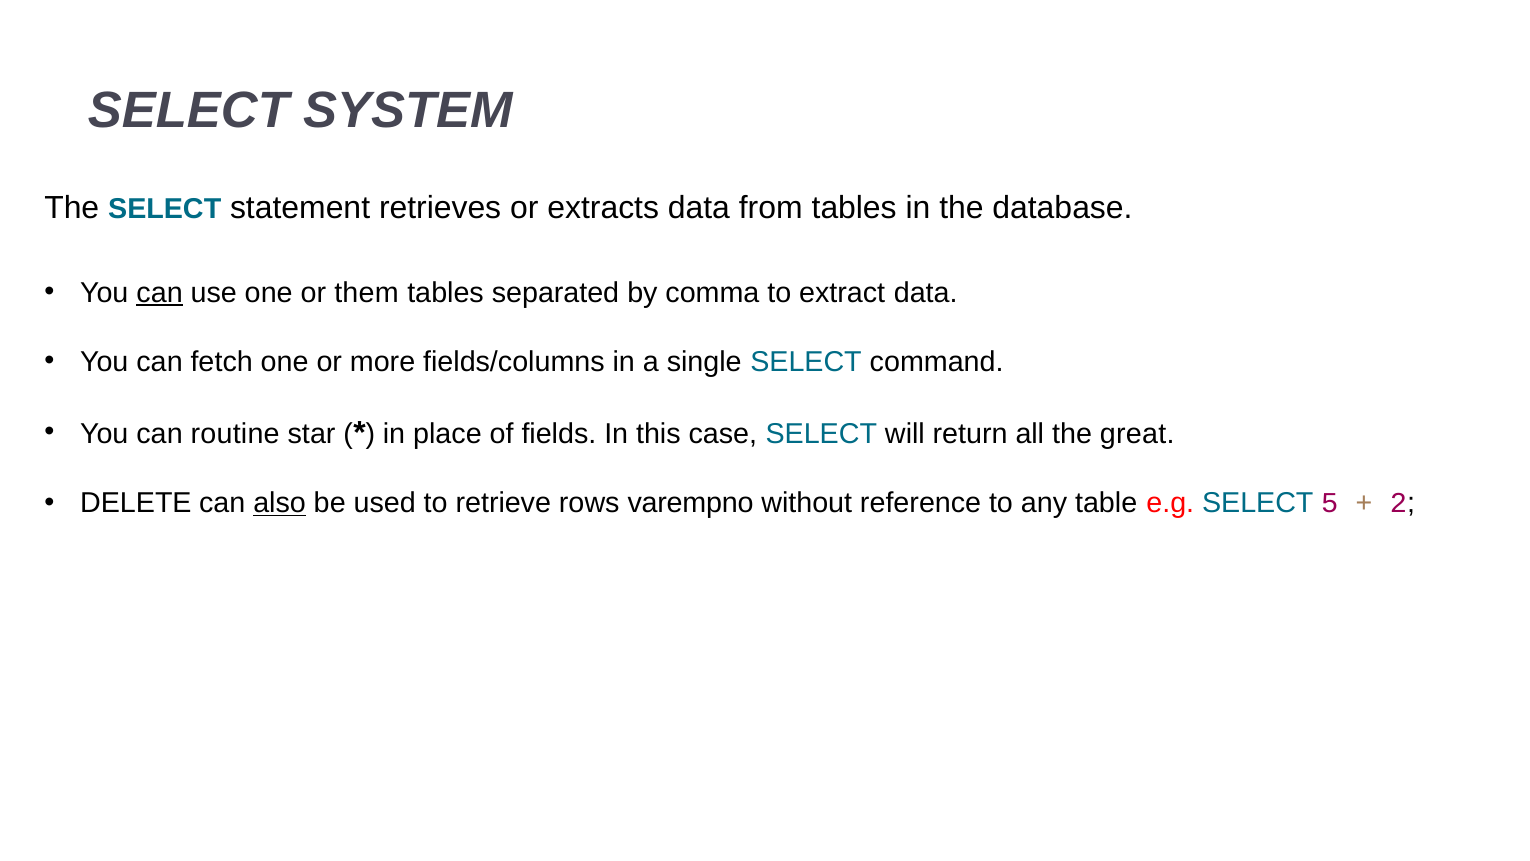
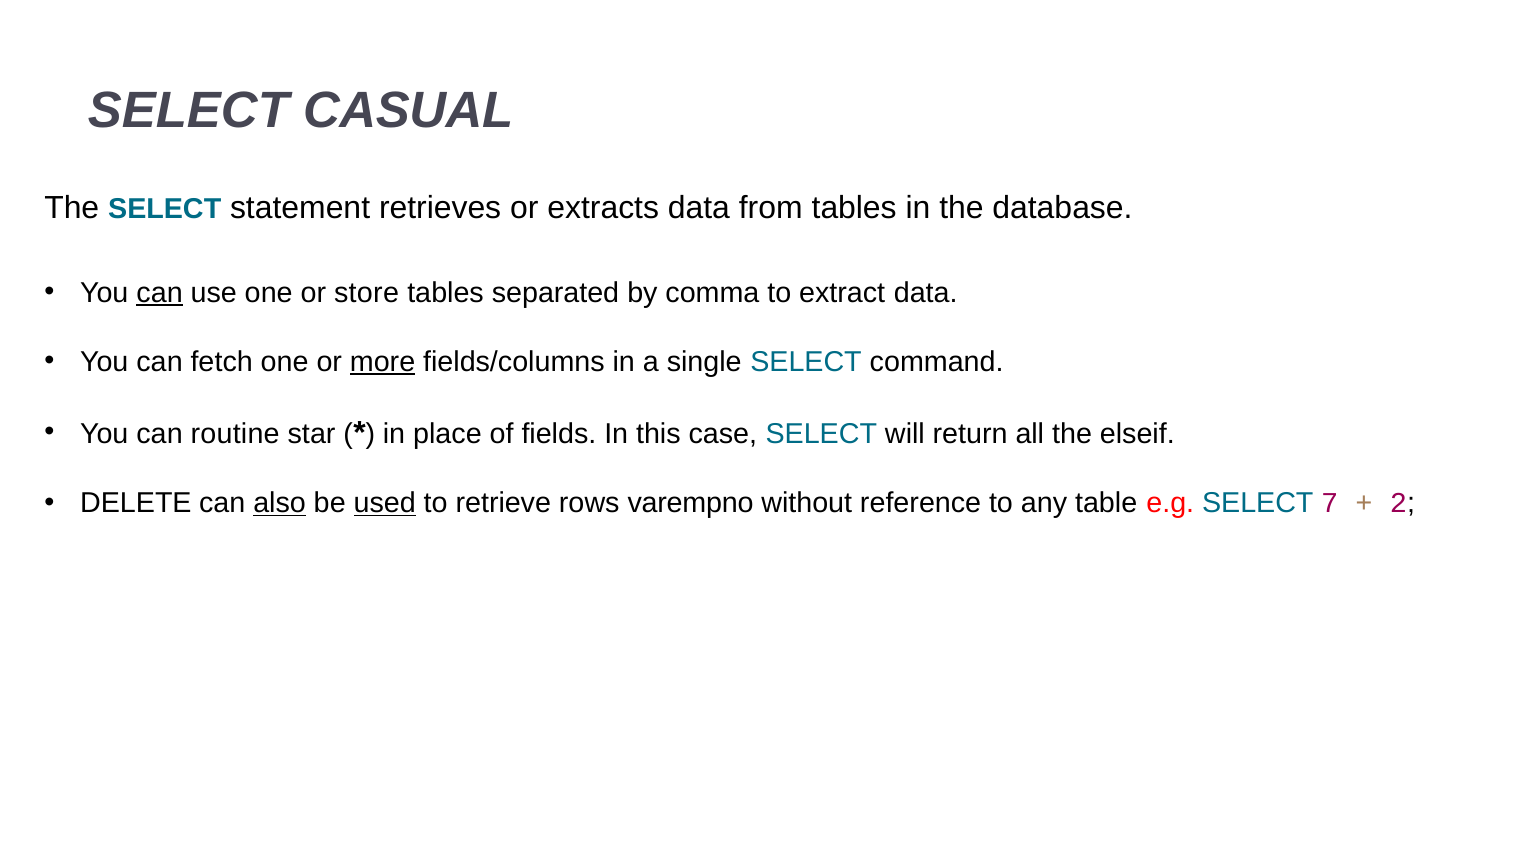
SYSTEM: SYSTEM -> CASUAL (408, 111)
them: them -> store (367, 293)
more underline: none -> present (383, 361)
great: great -> elseif (1137, 433)
used underline: none -> present (385, 503)
5: 5 -> 7 (1330, 503)
